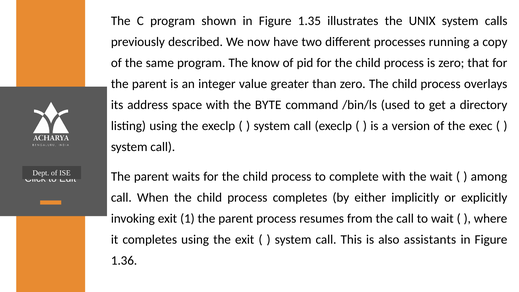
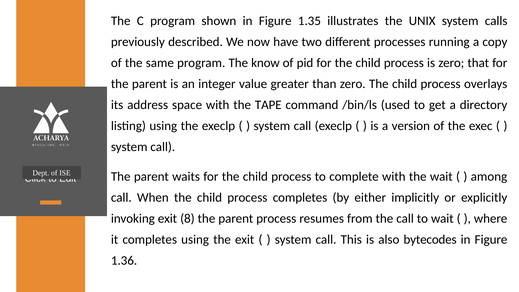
BYTE: BYTE -> TAPE (268, 105)
1: 1 -> 8 (187, 219)
assistants: assistants -> bytecodes (430, 240)
